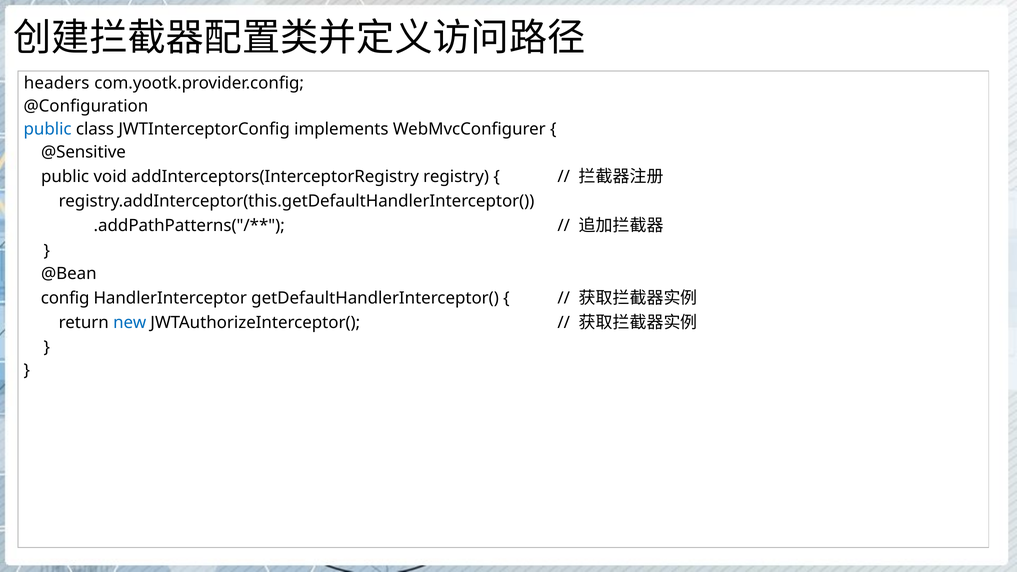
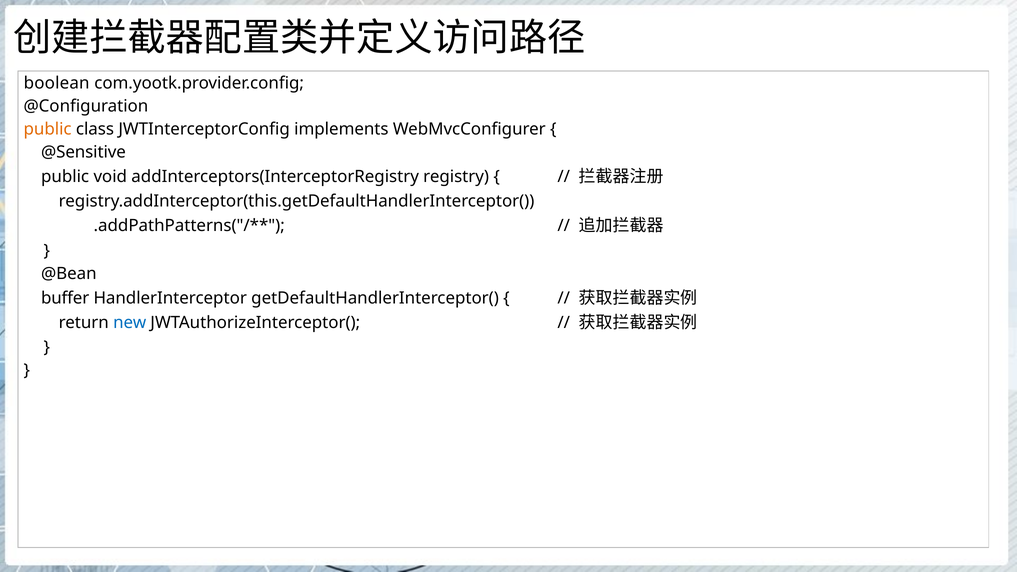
headers: headers -> boolean (57, 83)
public colour: blue -> orange (48, 129)
config: config -> buffer (65, 298)
